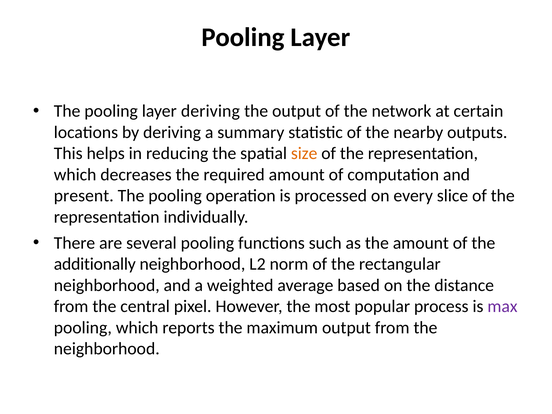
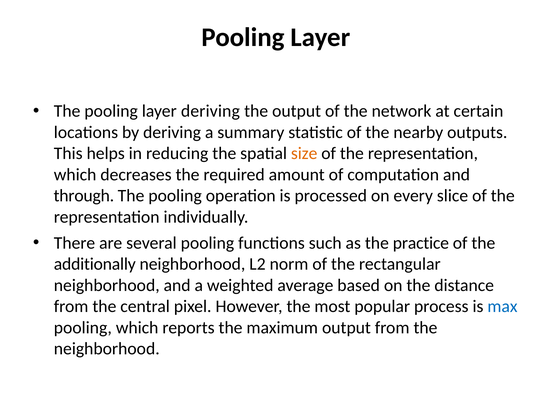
present: present -> through (84, 196)
the amount: amount -> practice (421, 243)
max colour: purple -> blue (502, 306)
